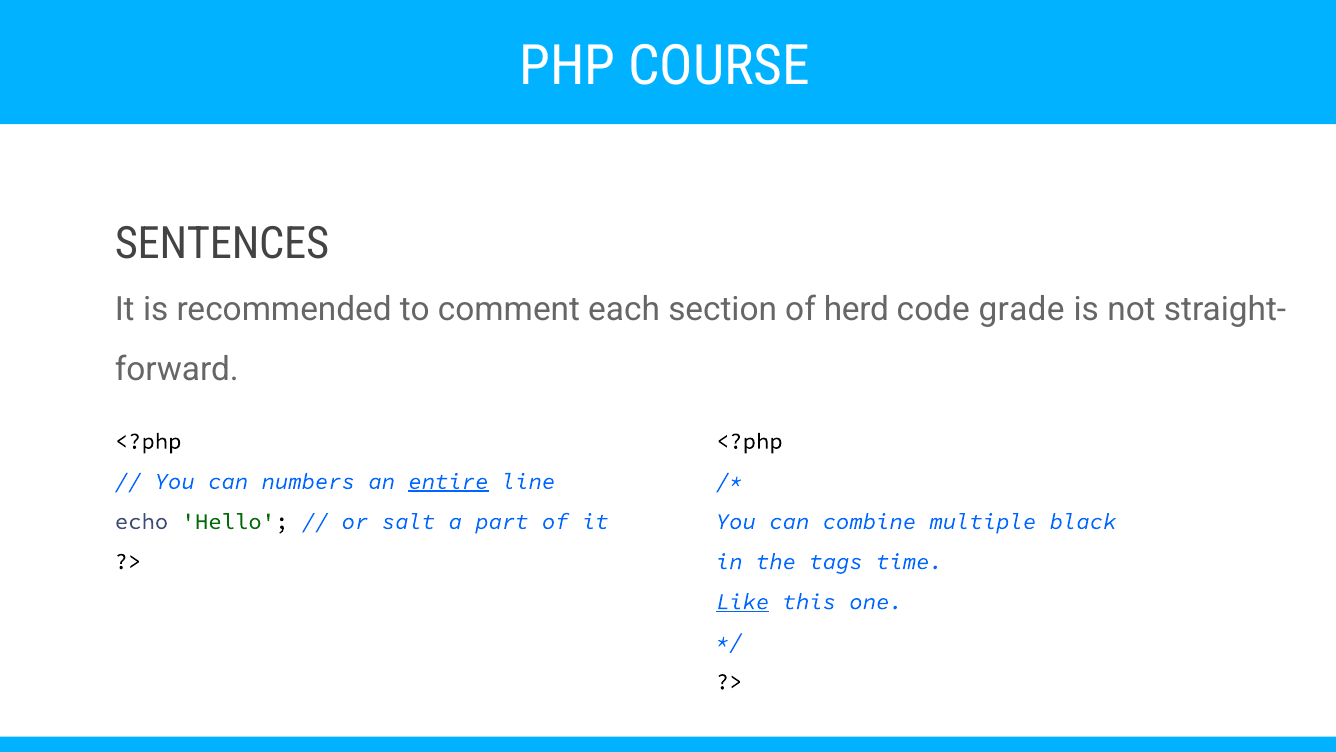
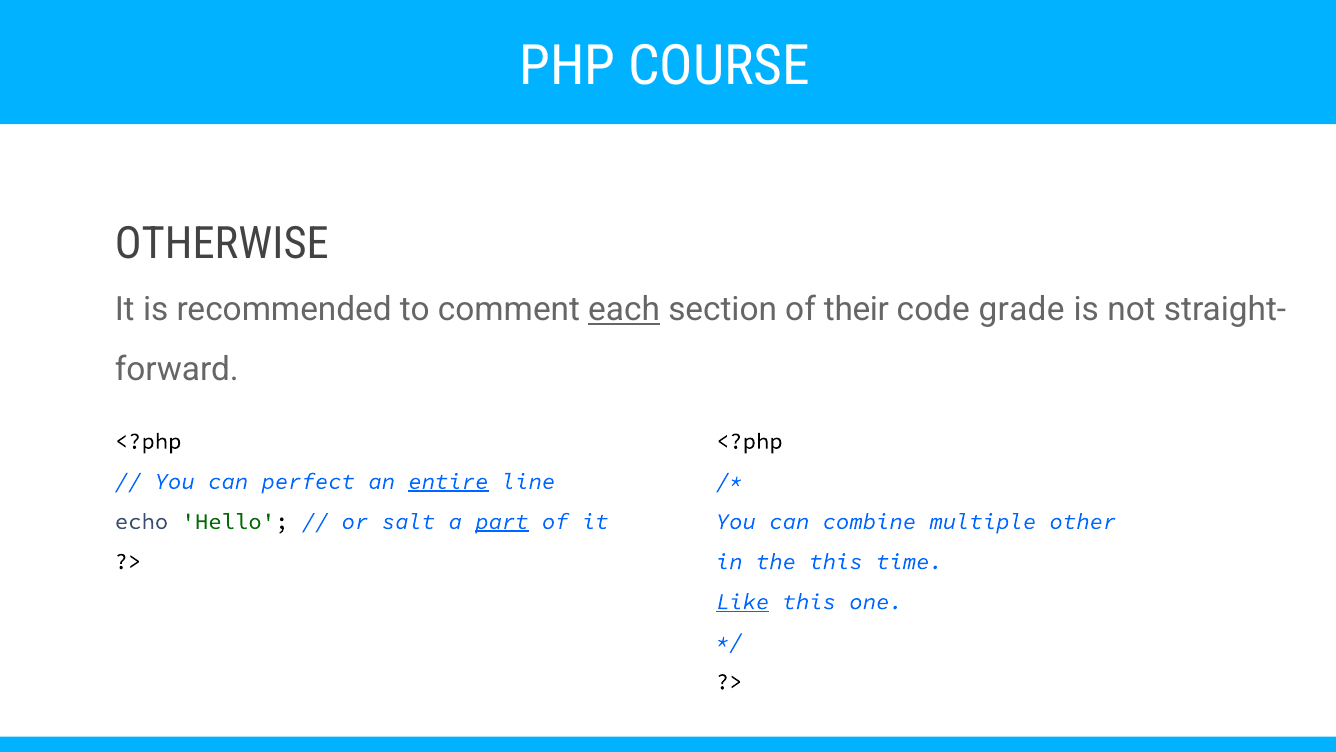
SENTENCES: SENTENCES -> OTHERWISE (222, 244)
each underline: none -> present (624, 310)
herd: herd -> their (856, 310)
numbers: numbers -> perfect (308, 481)
part underline: none -> present (502, 521)
black: black -> other (1083, 521)
the tags: tags -> this (836, 561)
